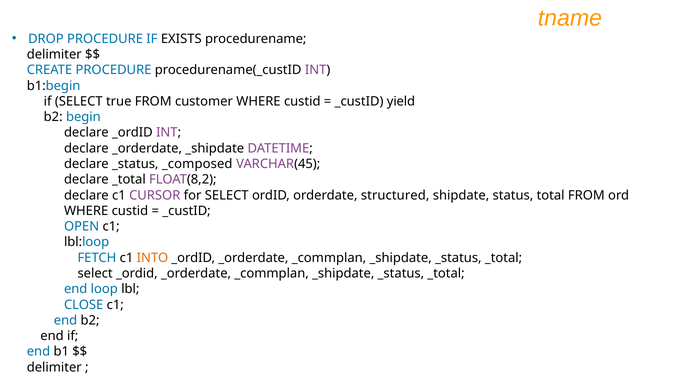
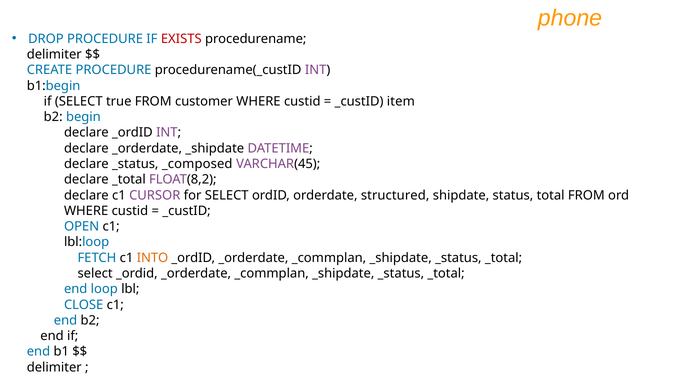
tname: tname -> phone (570, 18)
EXISTS colour: black -> red (181, 39)
yield: yield -> item (401, 101)
